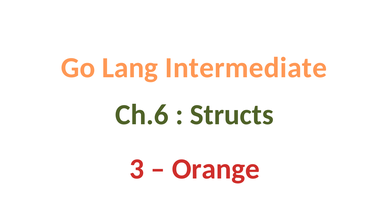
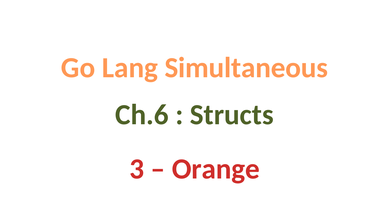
Intermediate: Intermediate -> Simultaneous (246, 68)
